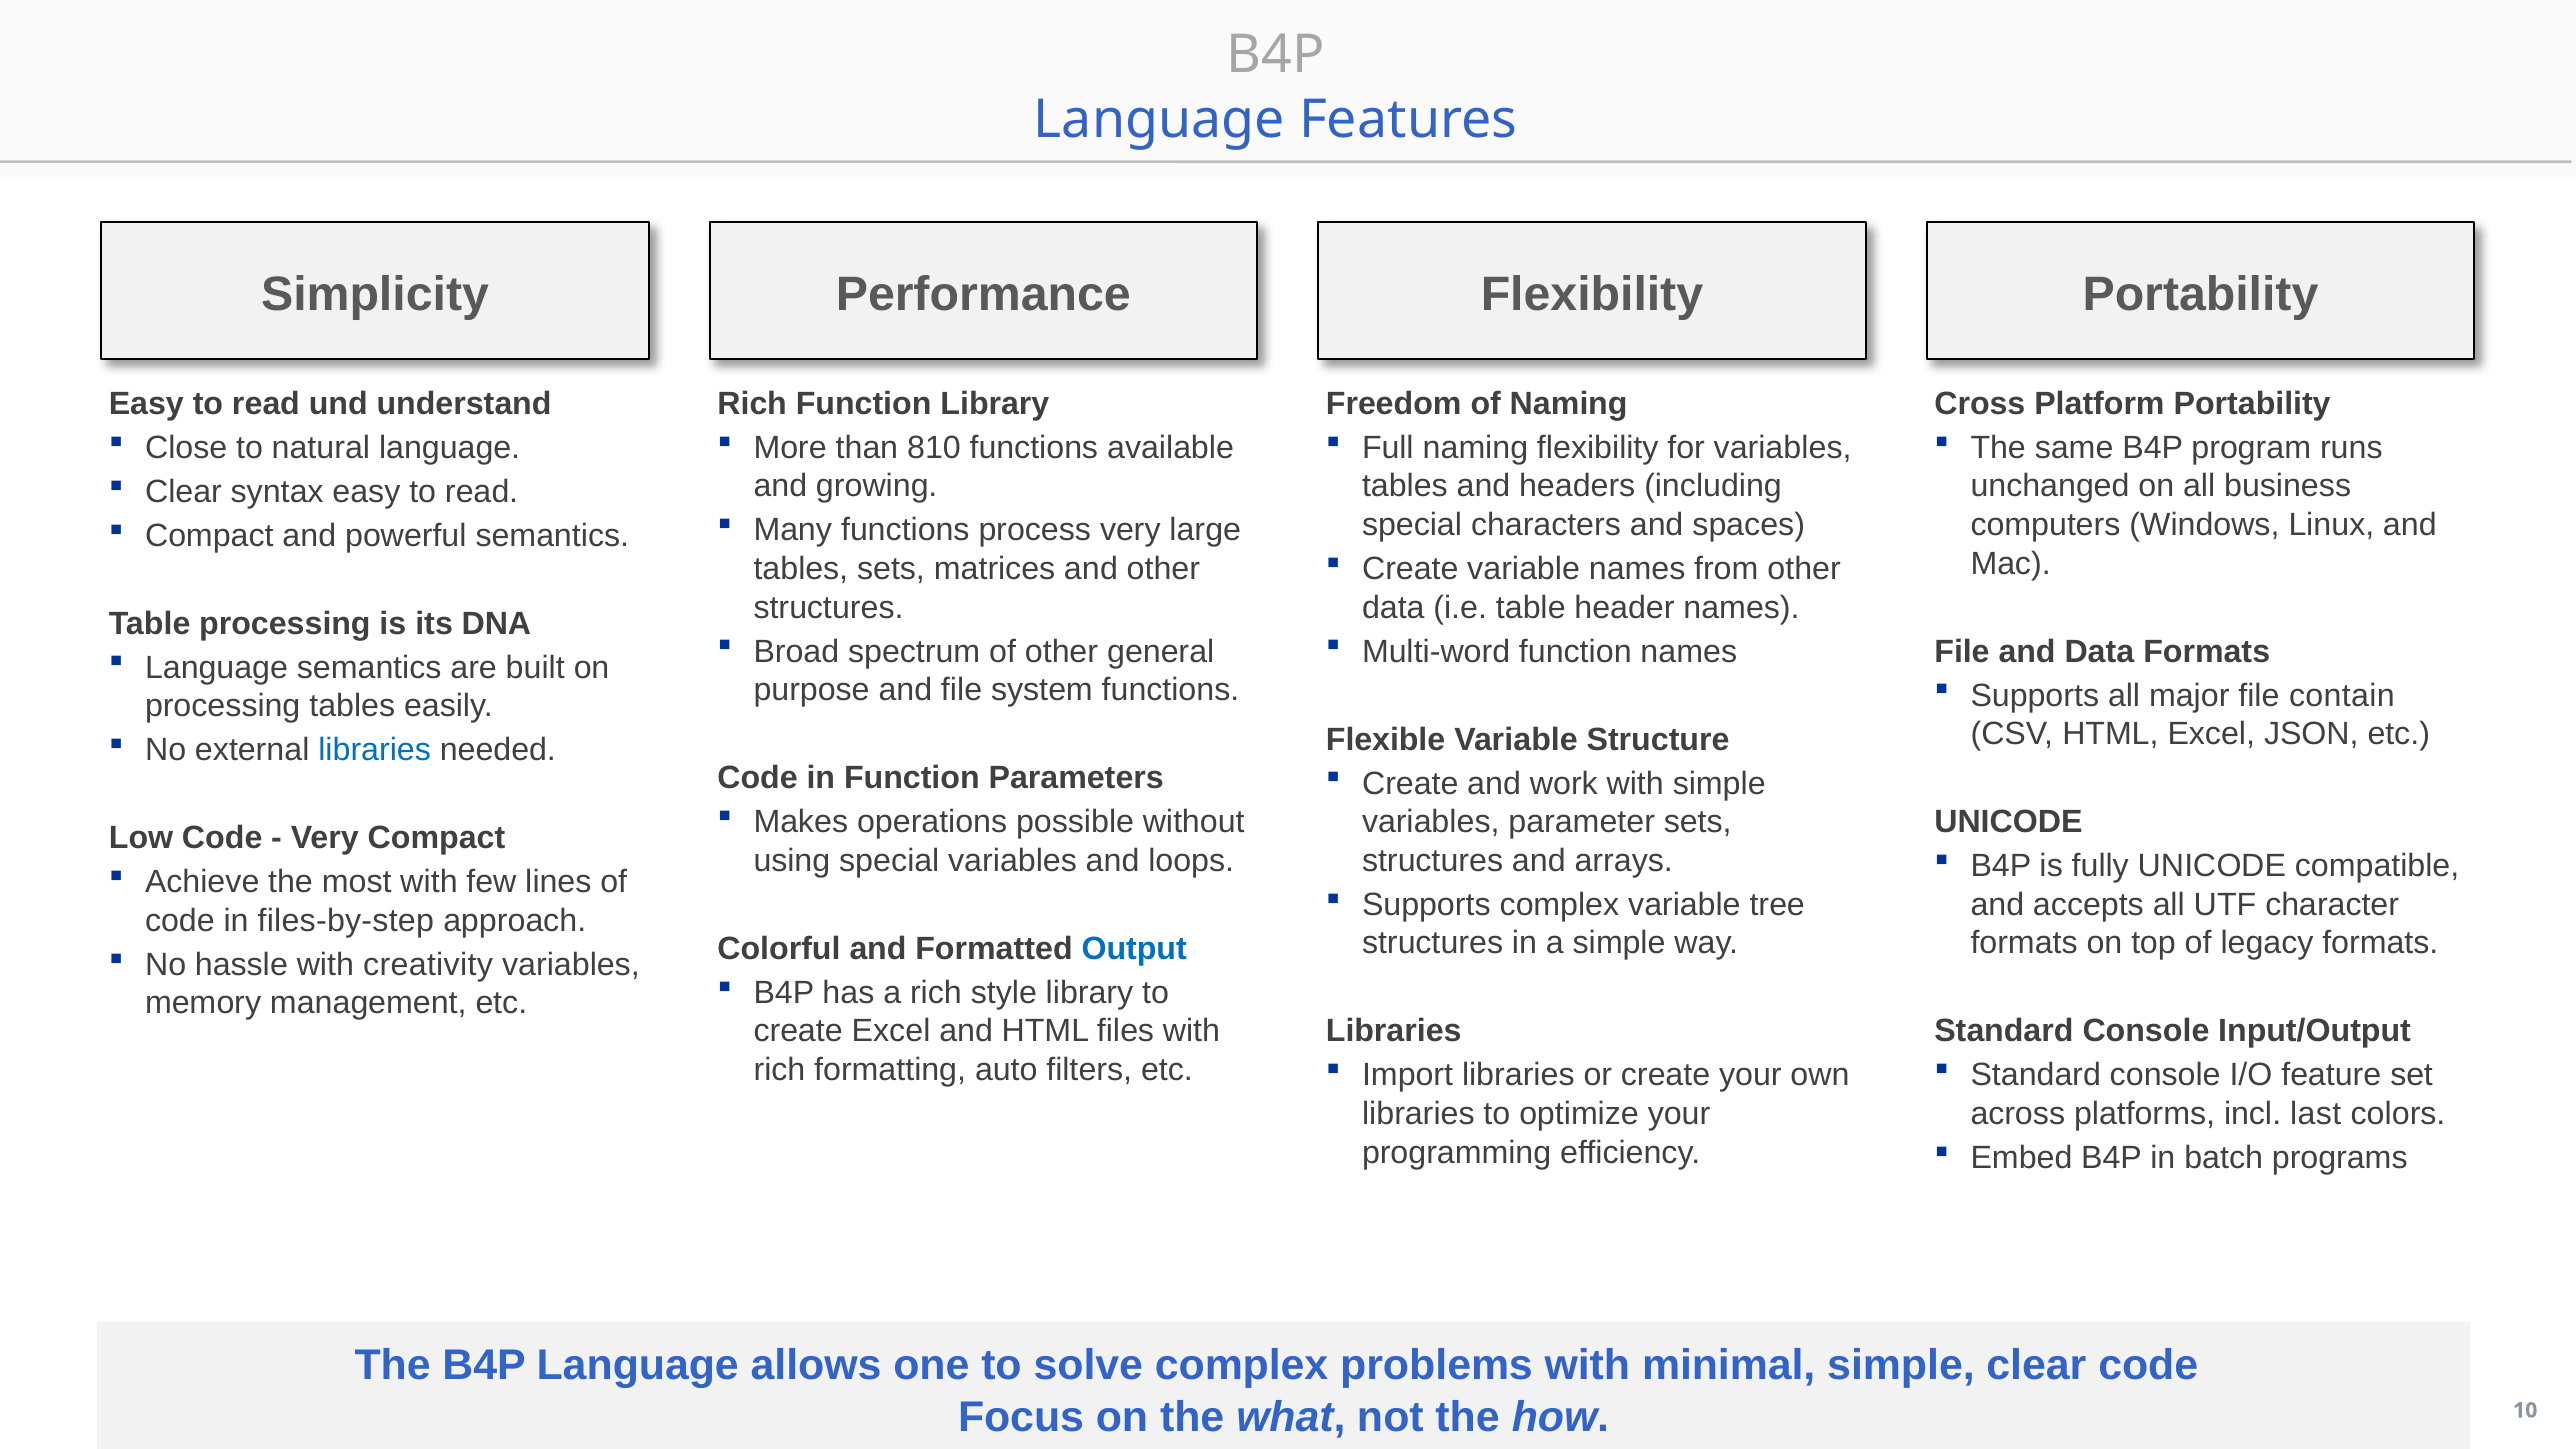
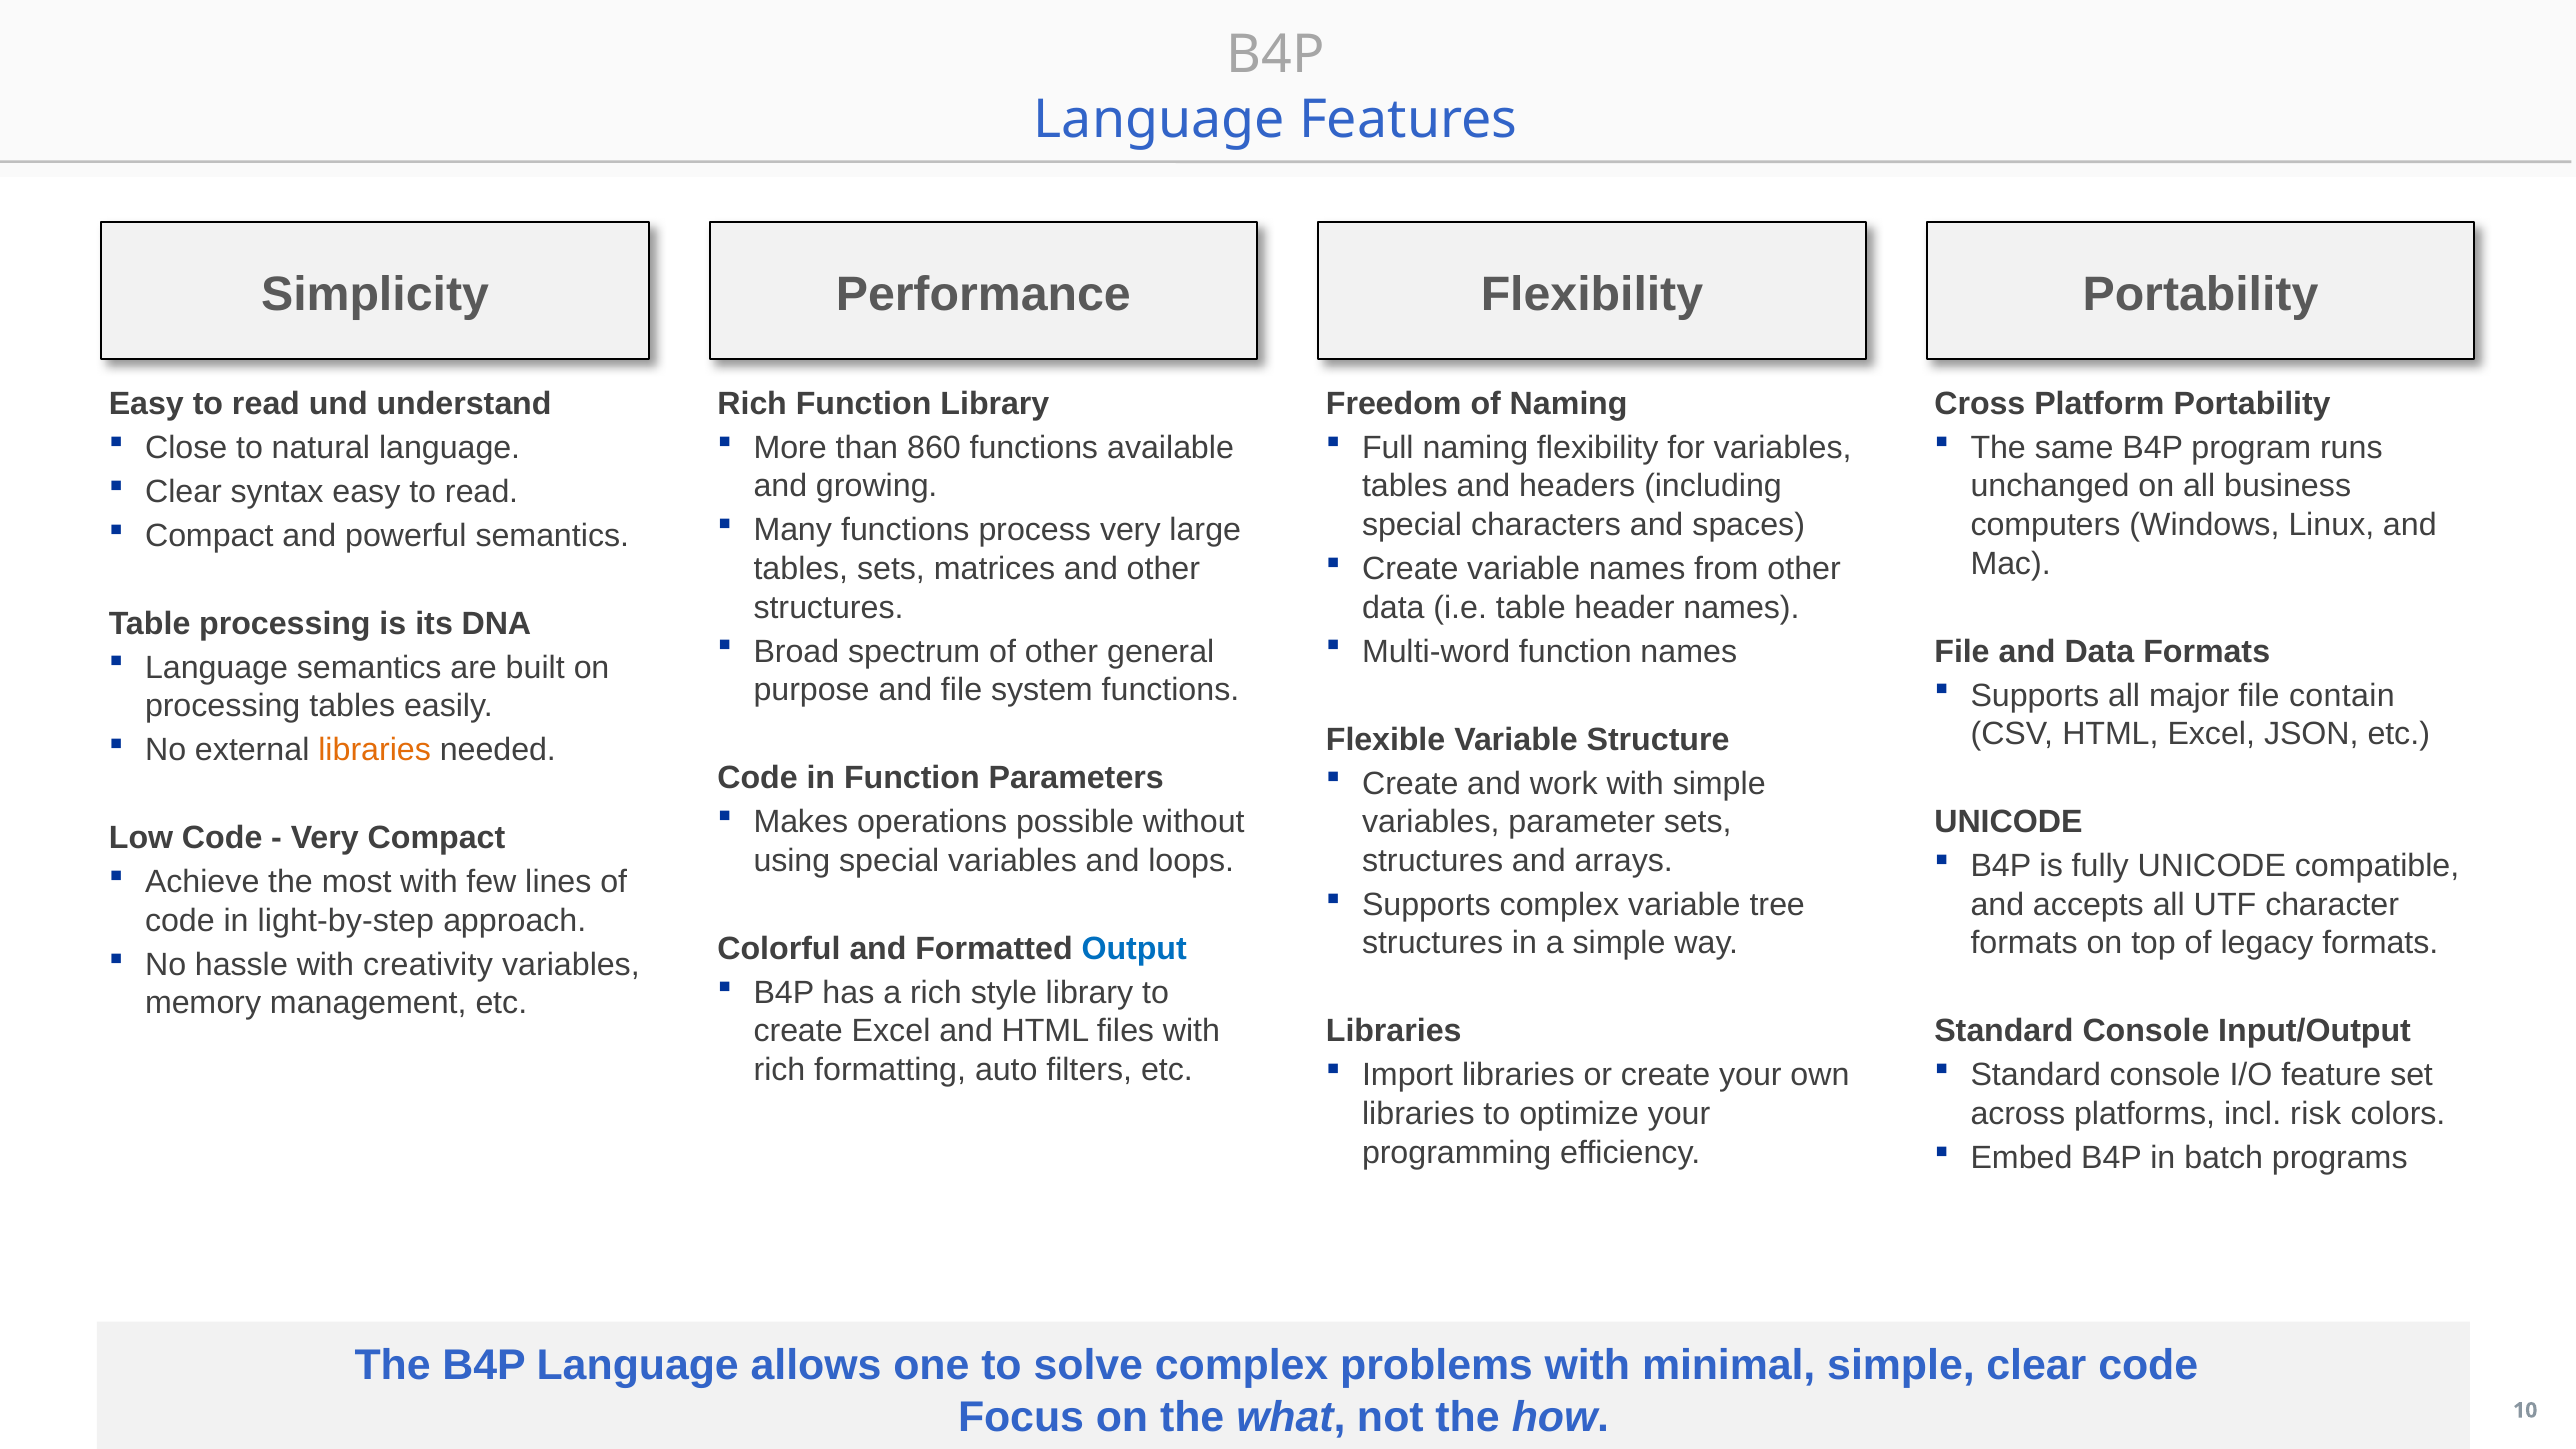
810: 810 -> 860 (934, 448)
libraries colour: blue -> orange (375, 750)
files-by-step: files-by-step -> light-by-step (346, 921)
last: last -> risk (2316, 1114)
